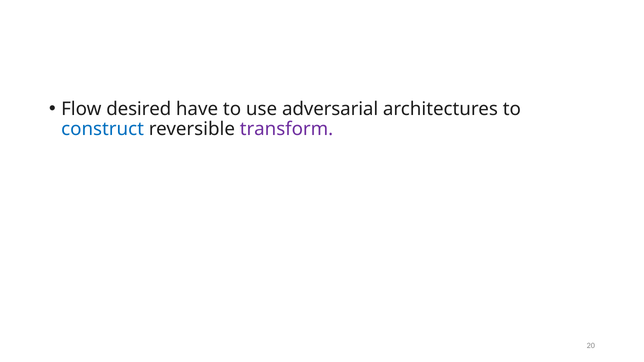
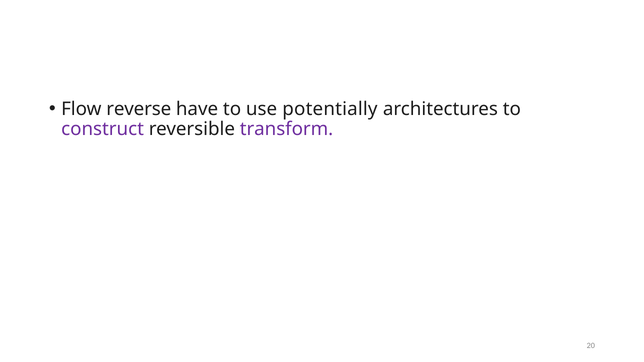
desired: desired -> reverse (139, 109)
adversarial: adversarial -> potentially (330, 109)
construct colour: blue -> purple (103, 129)
